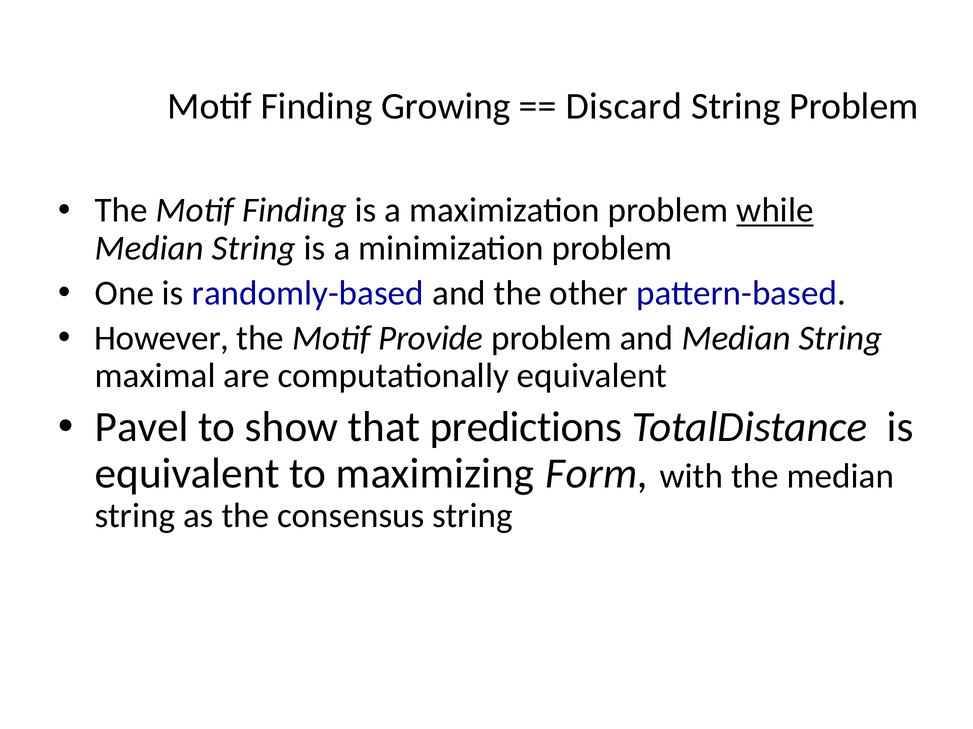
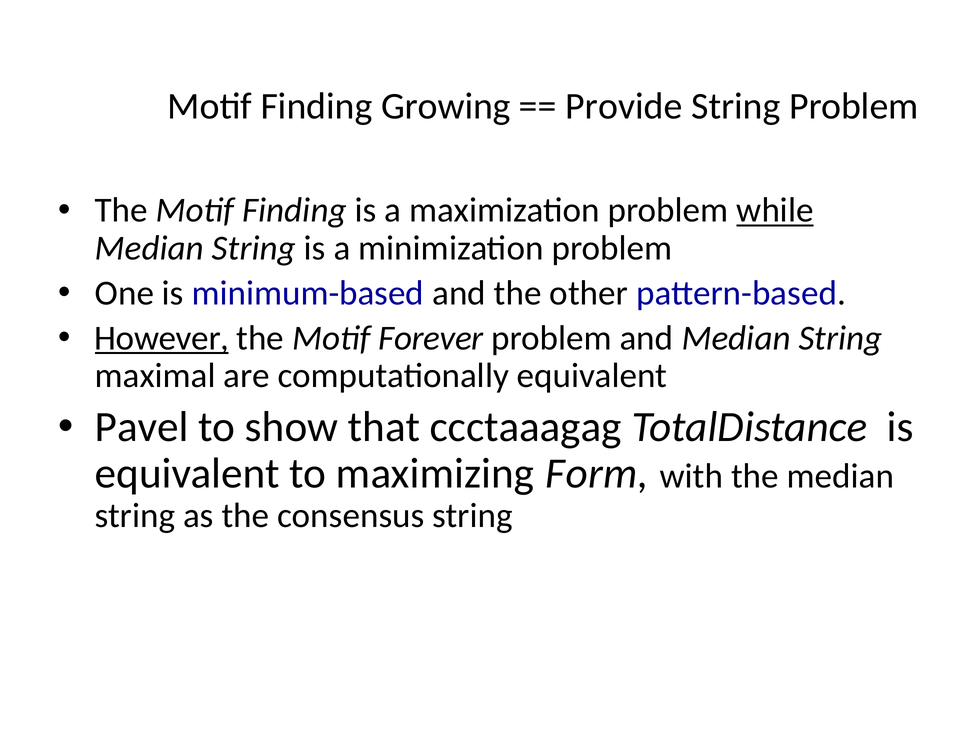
Discard: Discard -> Provide (624, 106)
randomly-based: randomly-based -> minimum-based (308, 293)
However underline: none -> present (162, 338)
Provide: Provide -> Forever (431, 338)
predictions: predictions -> ccctaaagag (526, 427)
